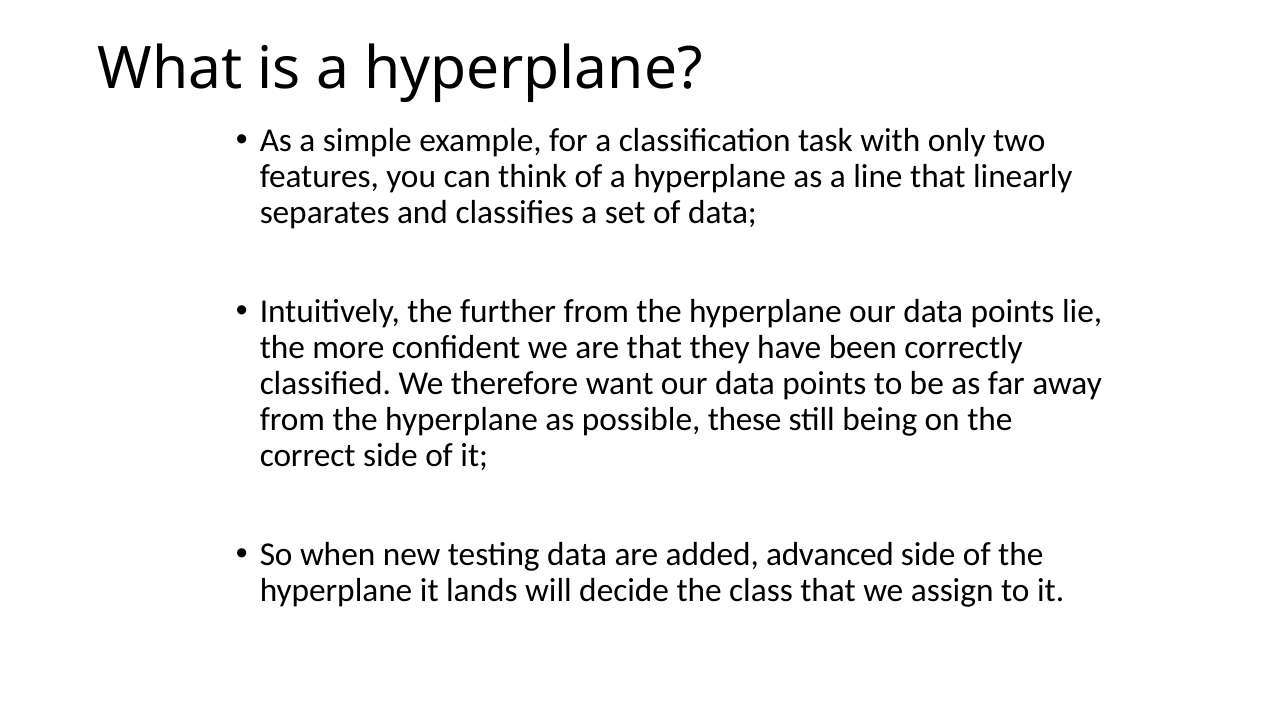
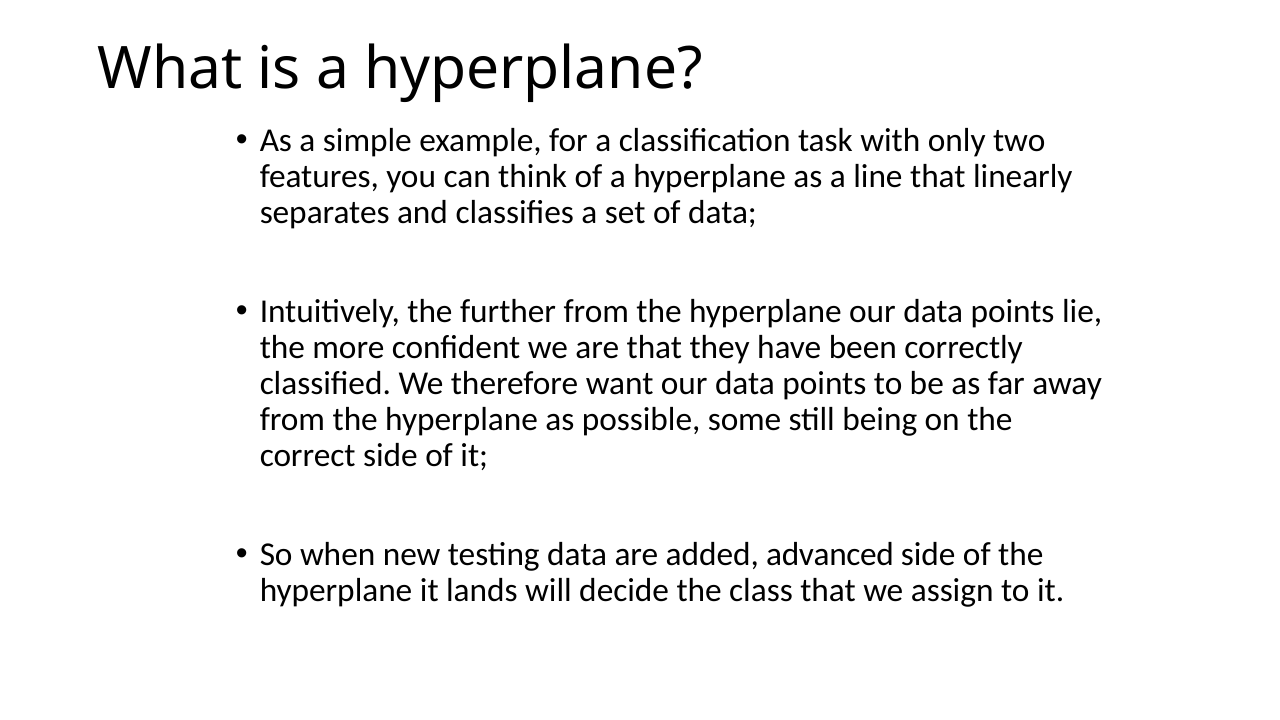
these: these -> some (745, 420)
